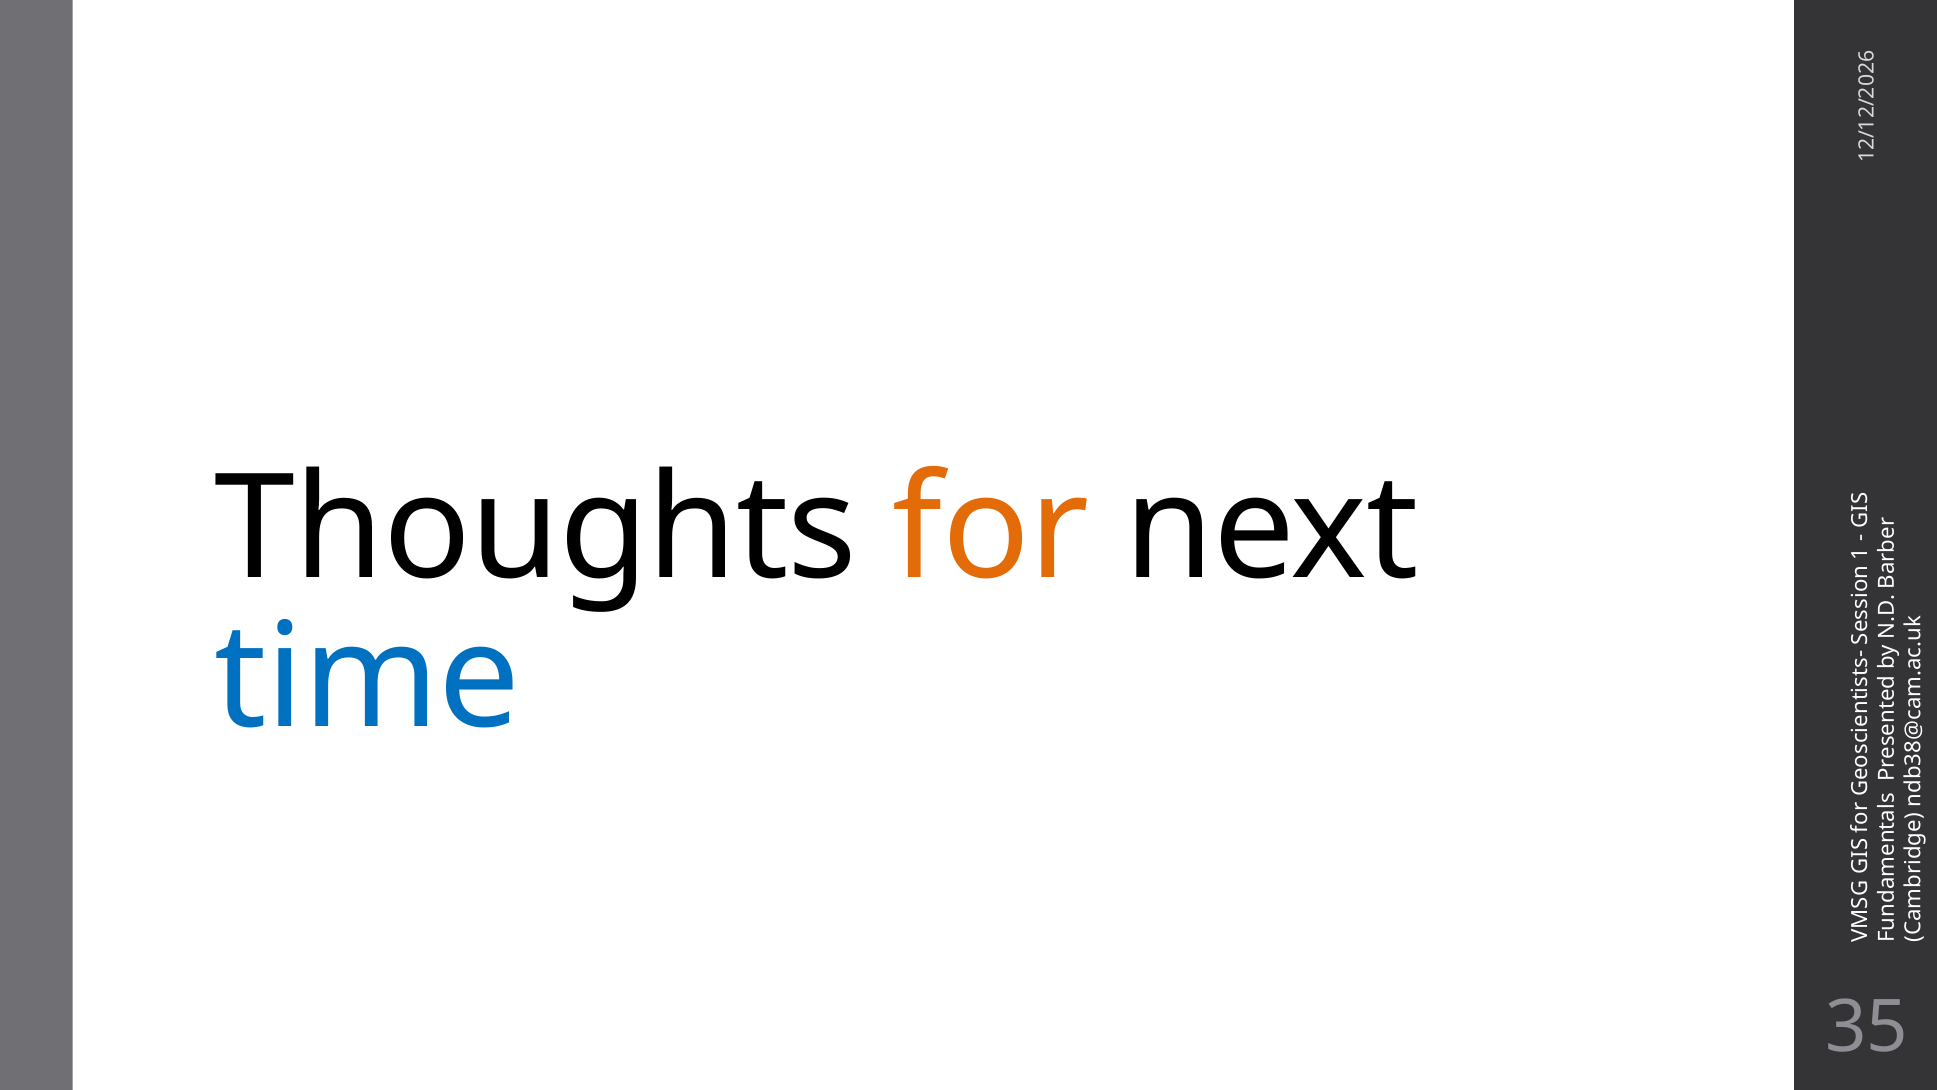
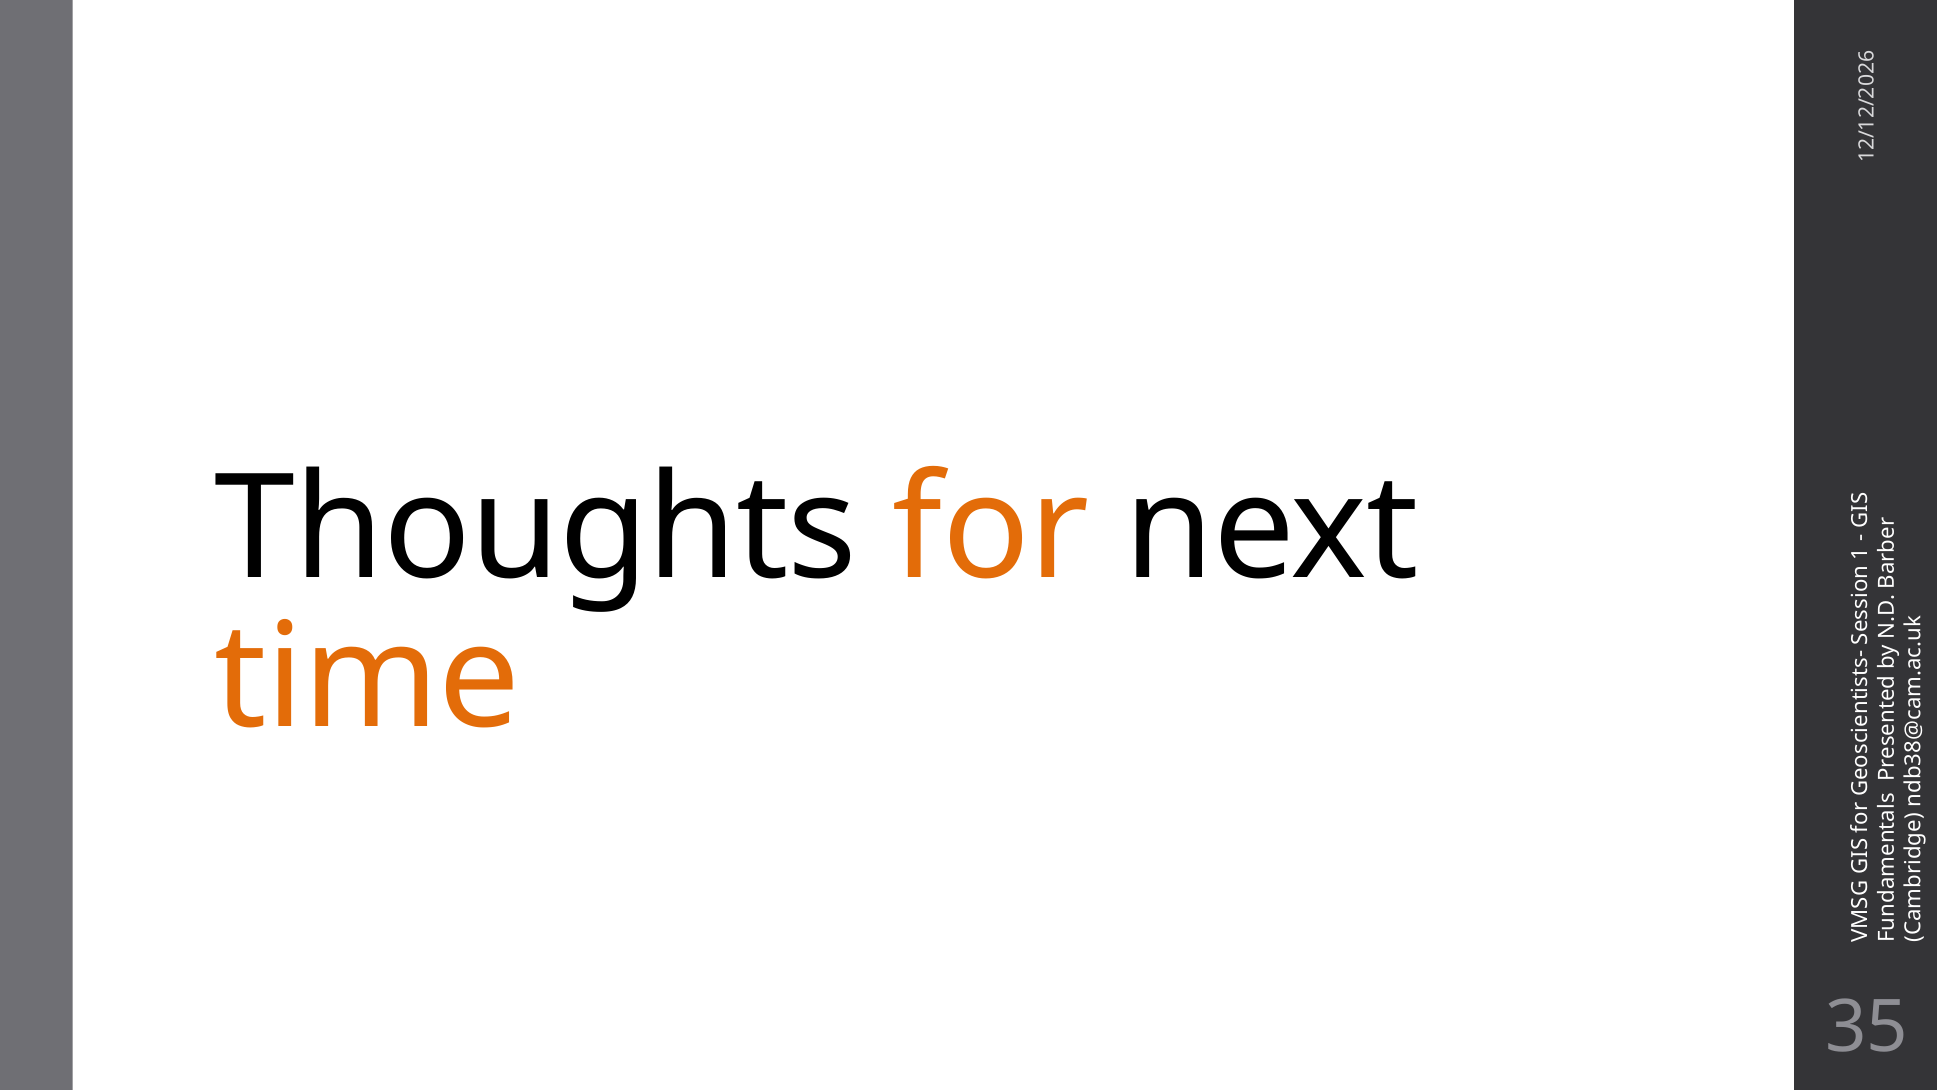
time colour: blue -> orange (368, 678)
